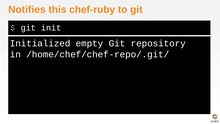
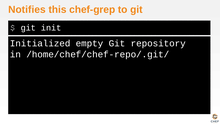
chef-ruby: chef-ruby -> chef-grep (92, 10)
